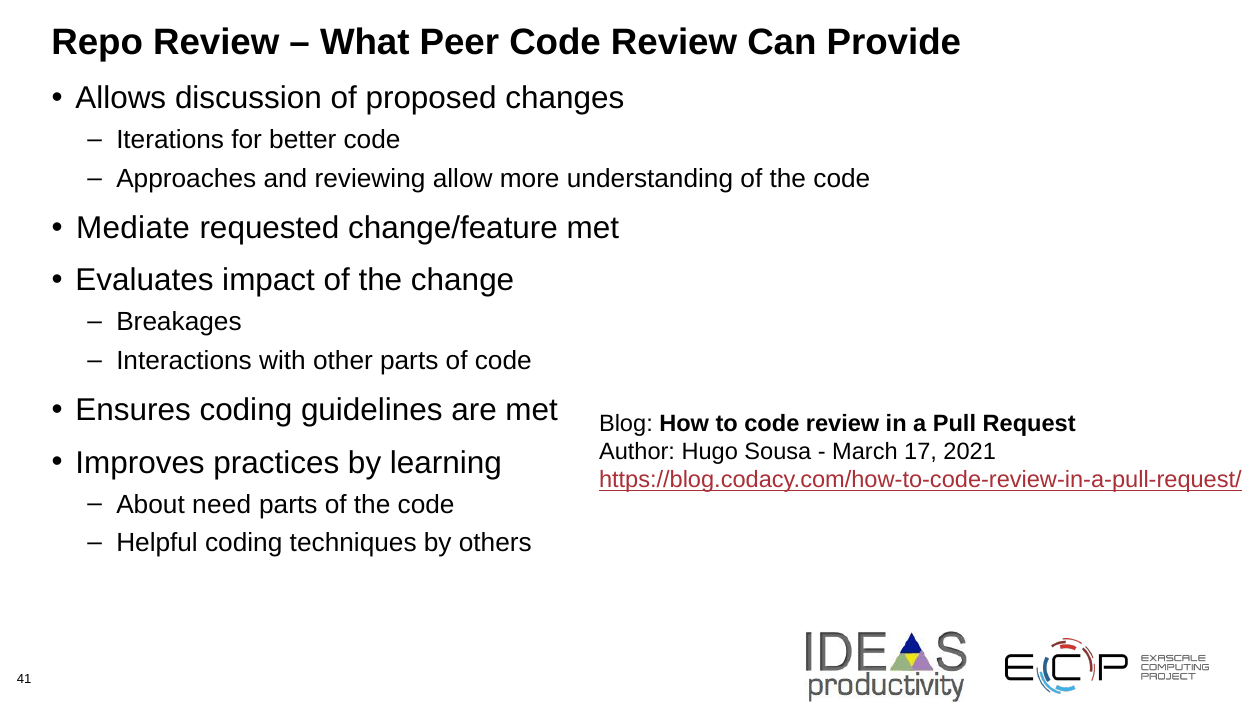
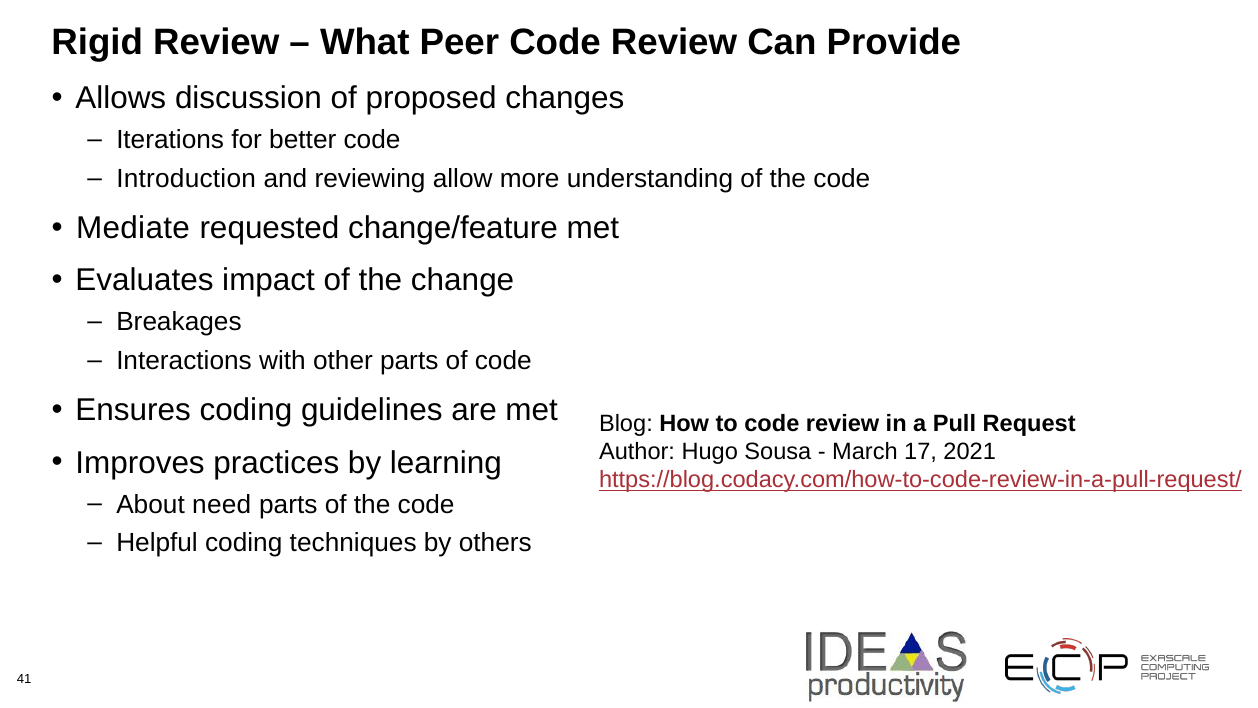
Repo: Repo -> Rigid (97, 42)
Approaches: Approaches -> Introduction (186, 179)
